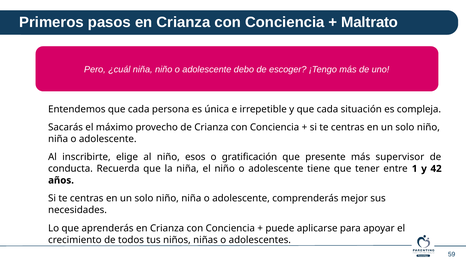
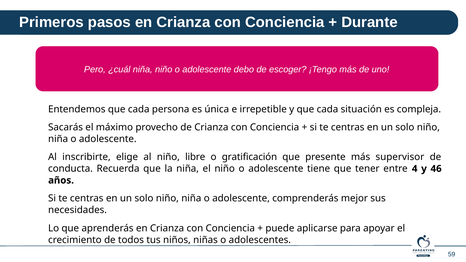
Maltrato: Maltrato -> Durante (370, 22)
esos: esos -> libre (195, 157)
1: 1 -> 4 (415, 169)
42: 42 -> 46 (436, 169)
